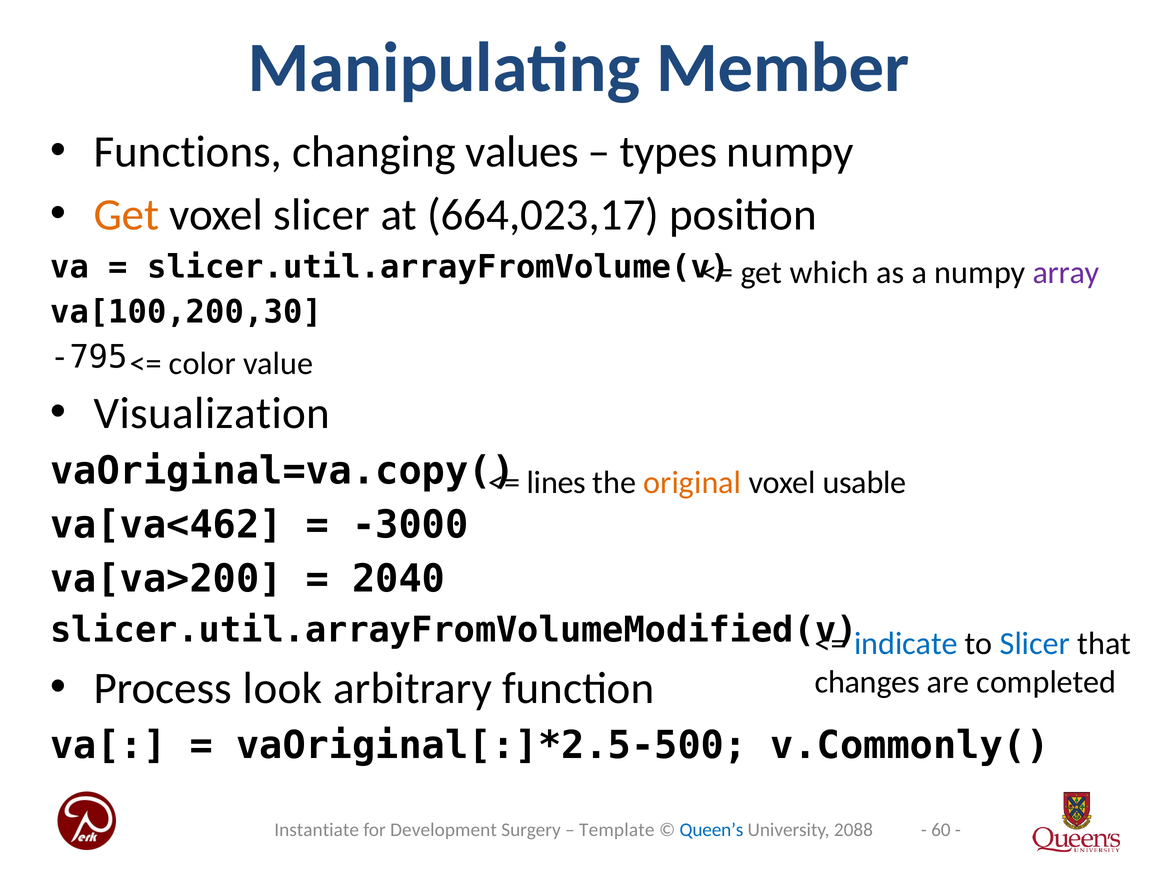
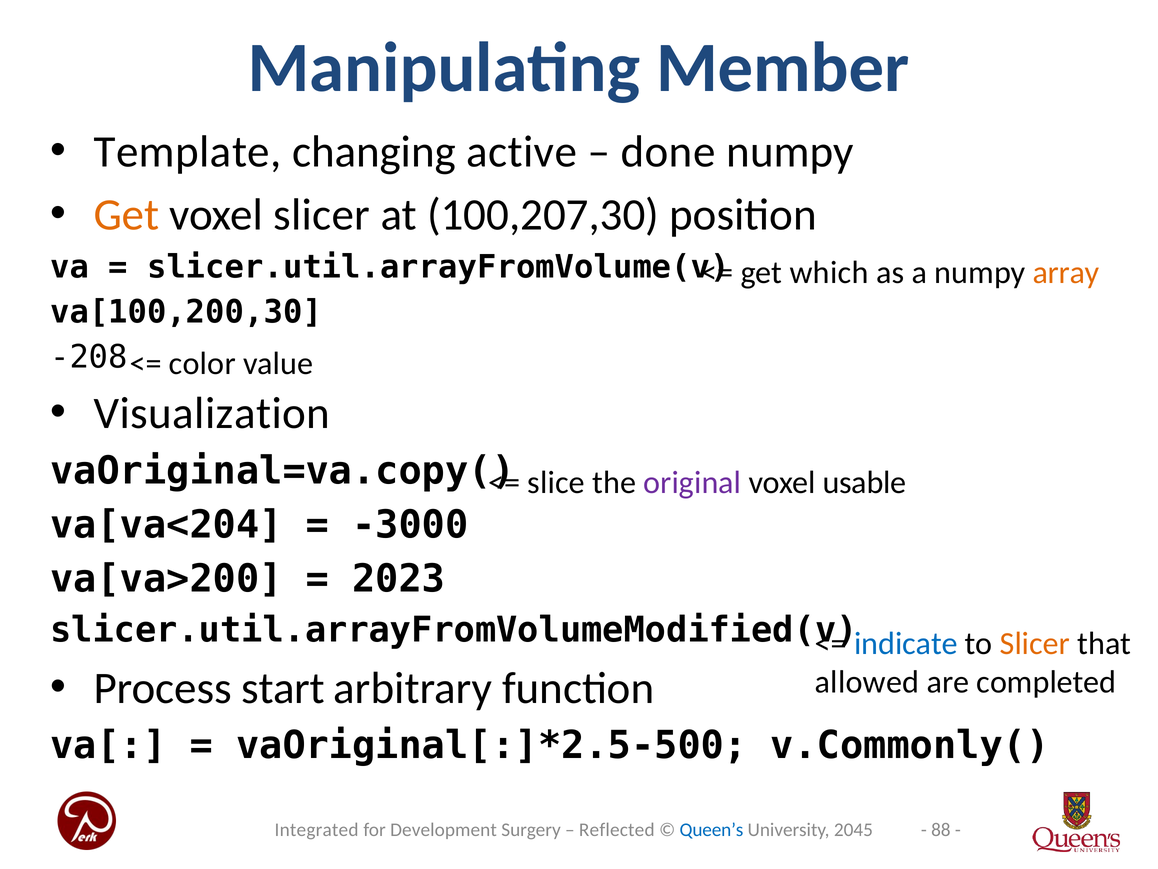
Functions: Functions -> Template (188, 152)
values: values -> active (522, 152)
types: types -> done (668, 152)
664,023,17: 664,023,17 -> 100,207,30 (543, 215)
array colour: purple -> orange (1066, 273)
-795: -795 -> -208 (89, 357)
lines: lines -> slice (556, 482)
original colour: orange -> purple (692, 482)
va[va<462: va[va<462 -> va[va<204 (166, 525)
2040: 2040 -> 2023 (399, 579)
Slicer colour: blue -> orange (1035, 643)
look: look -> start (283, 688)
changes: changes -> allowed (867, 682)
60: 60 -> 88 (941, 829)
Instantiate: Instantiate -> Integrated (317, 829)
Template: Template -> Reflected (617, 829)
2088: 2088 -> 2045 (853, 829)
